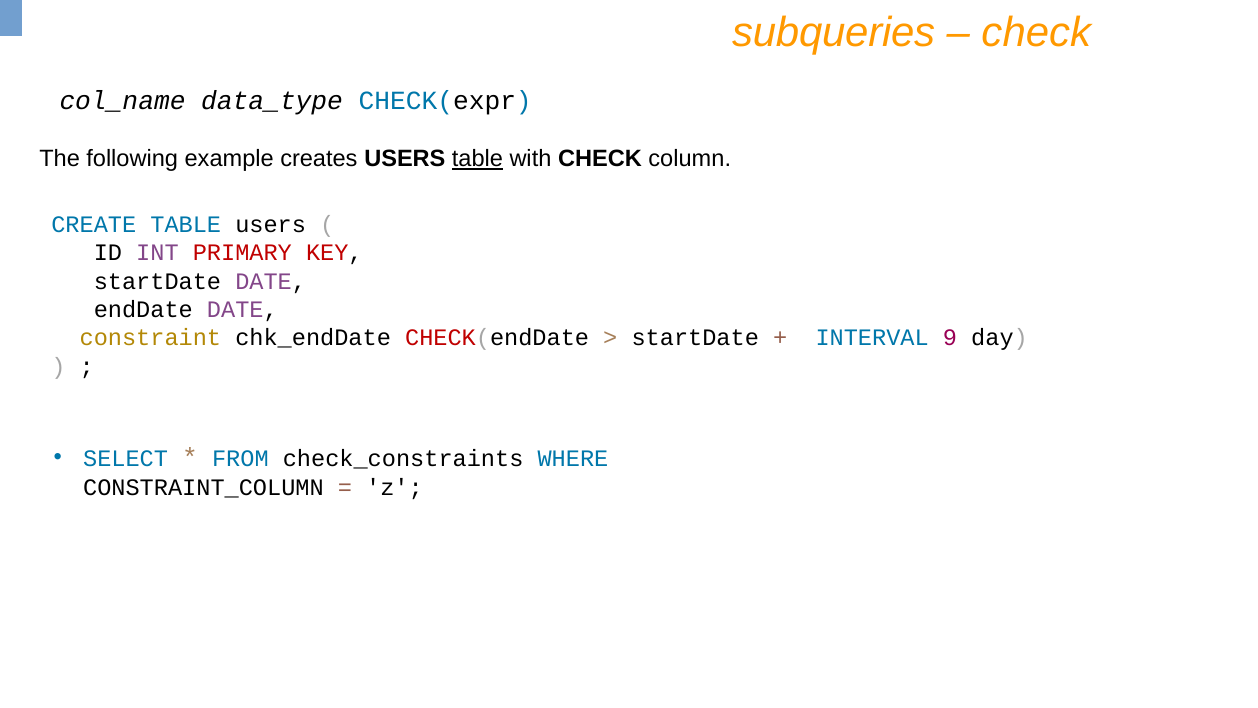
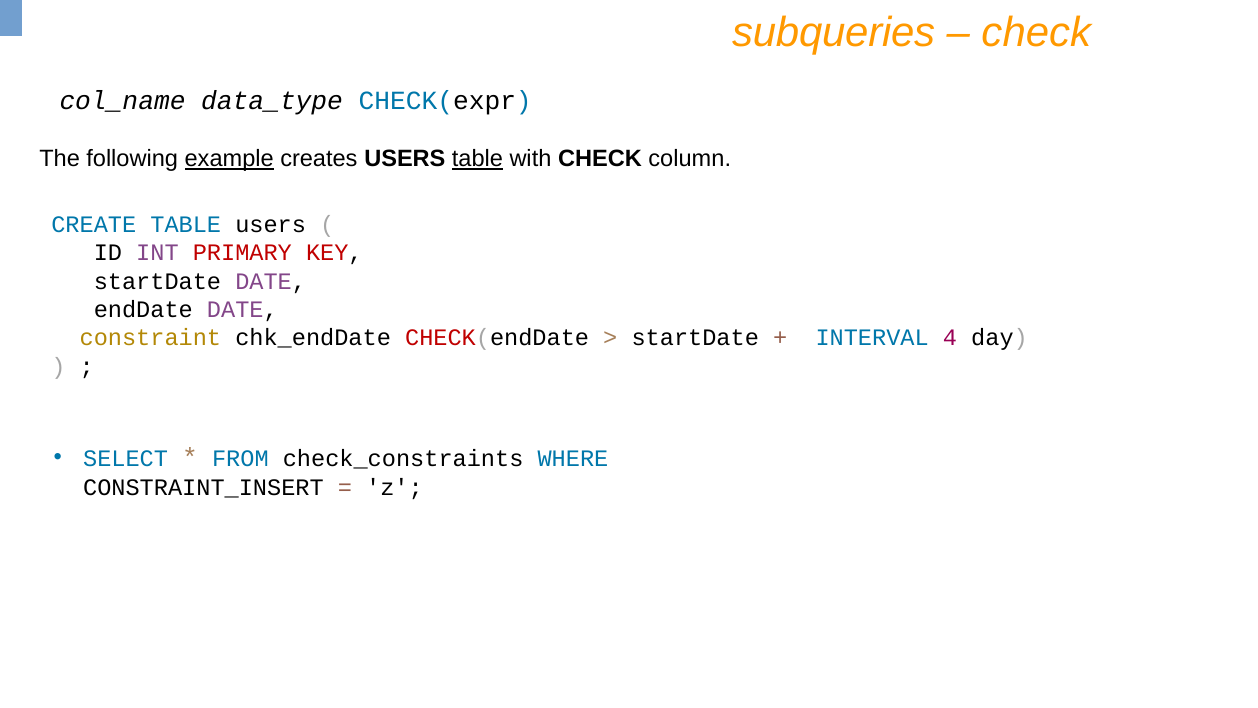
example underline: none -> present (229, 159)
9: 9 -> 4 (950, 338)
CONSTRAINT_COLUMN: CONSTRAINT_COLUMN -> CONSTRAINT_INSERT (203, 487)
